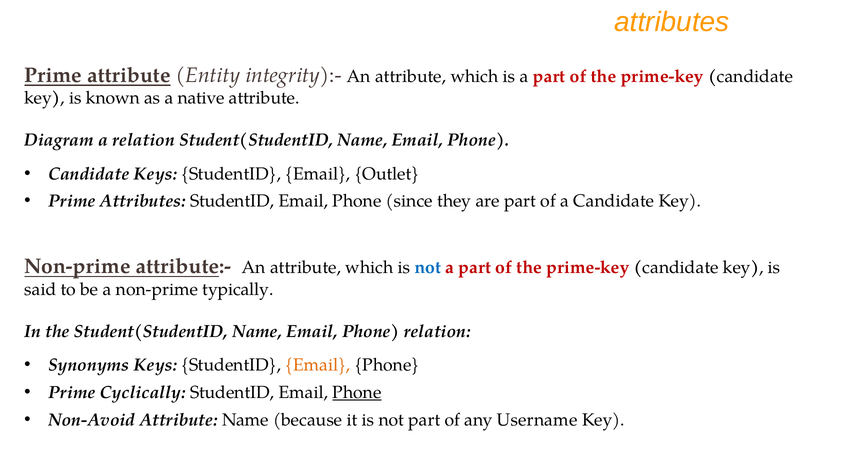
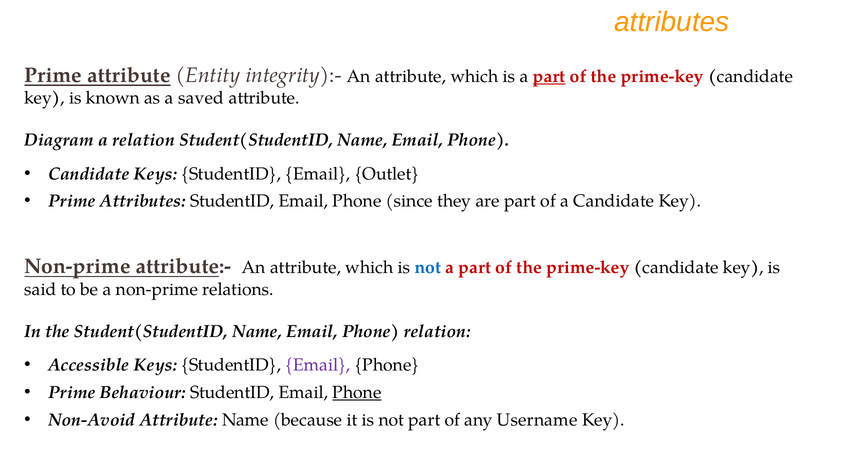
part underline: none -> present (549, 76)
native: native -> saved (201, 98)
typically: typically -> relations (238, 289)
Synonyms: Synonyms -> Accessible (89, 365)
Email colour: orange -> purple (318, 365)
Cyclically: Cyclically -> Behaviour (143, 393)
